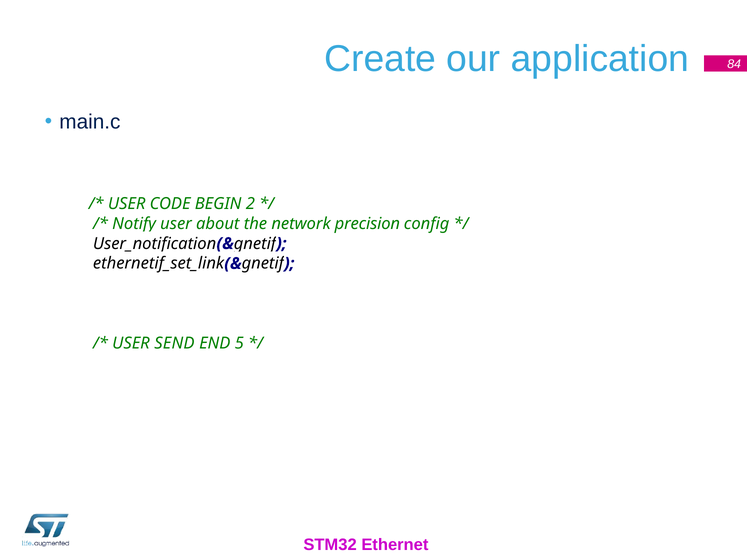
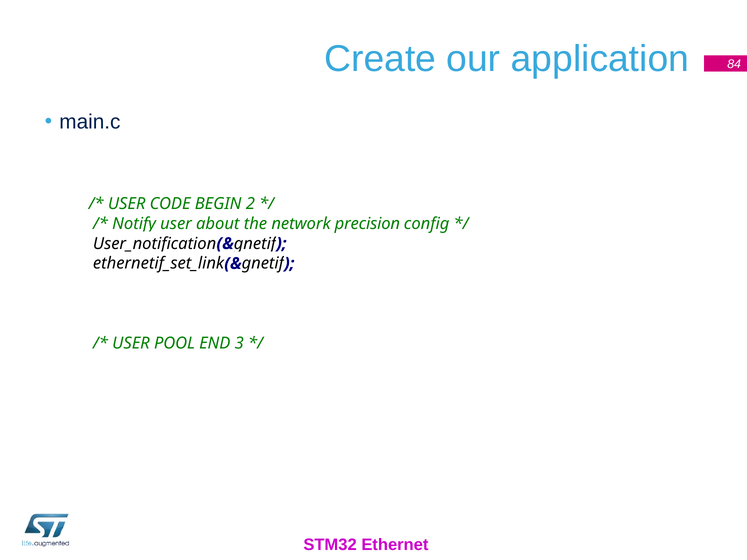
SEND: SEND -> POOL (175, 343)
5: 5 -> 3 (239, 343)
